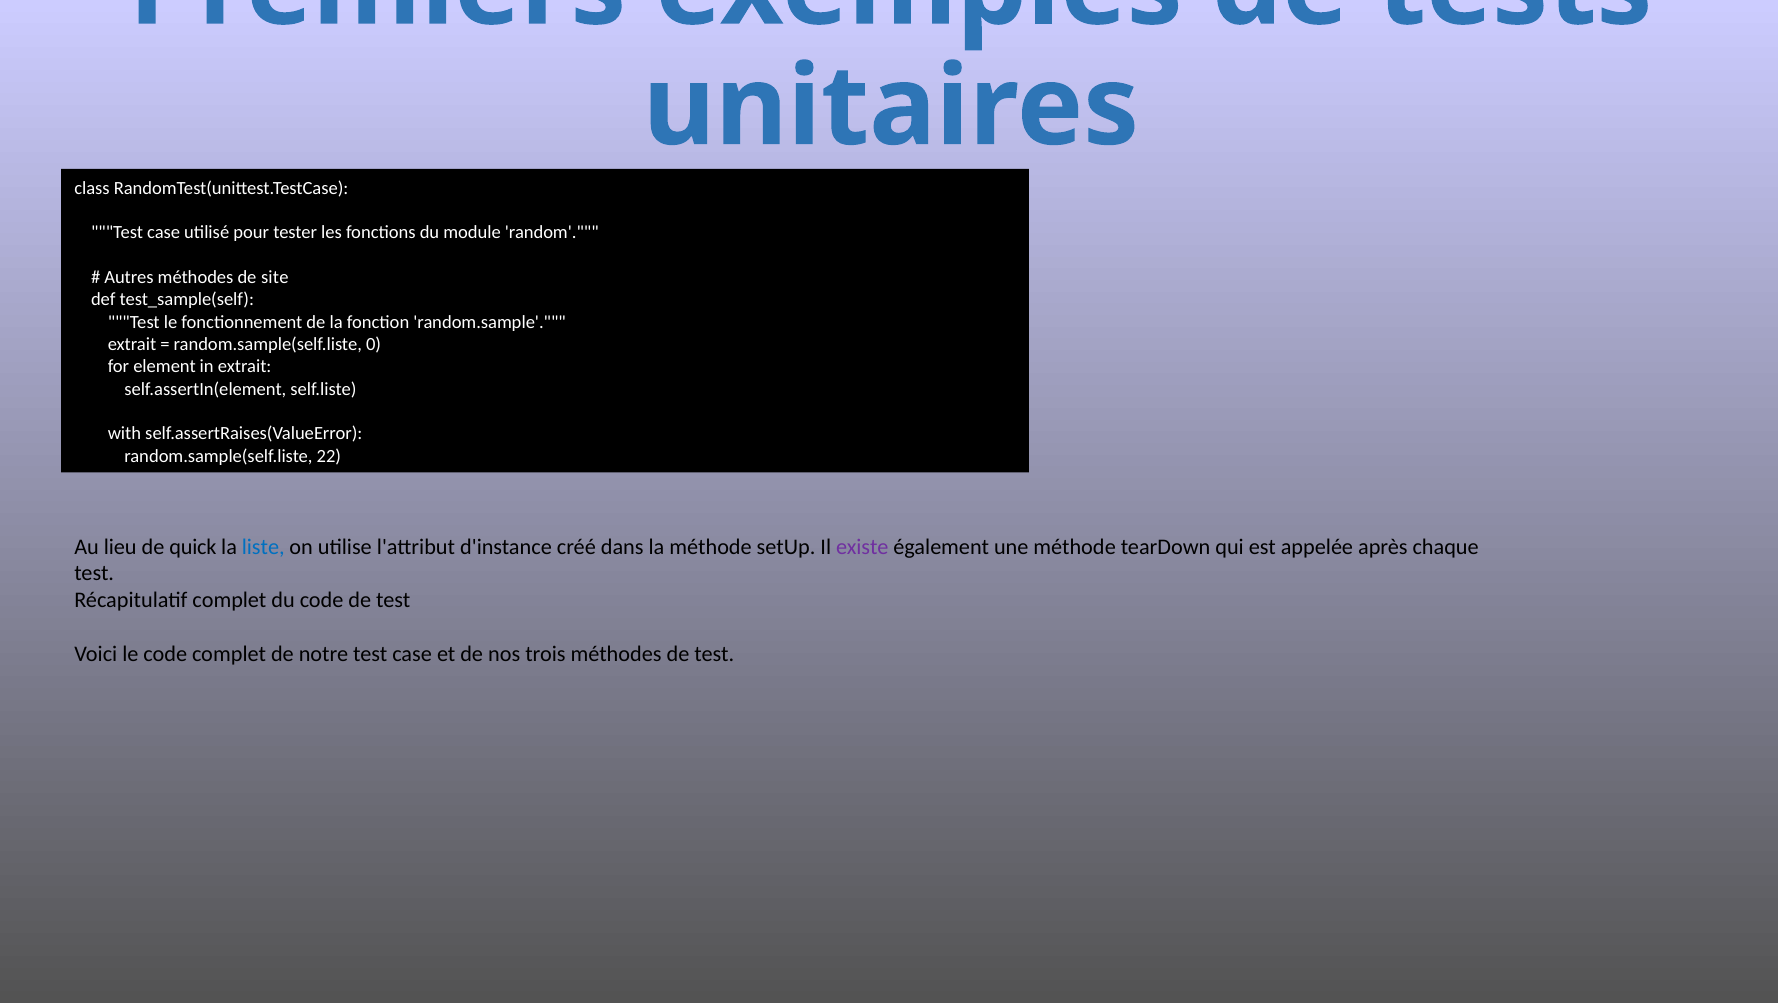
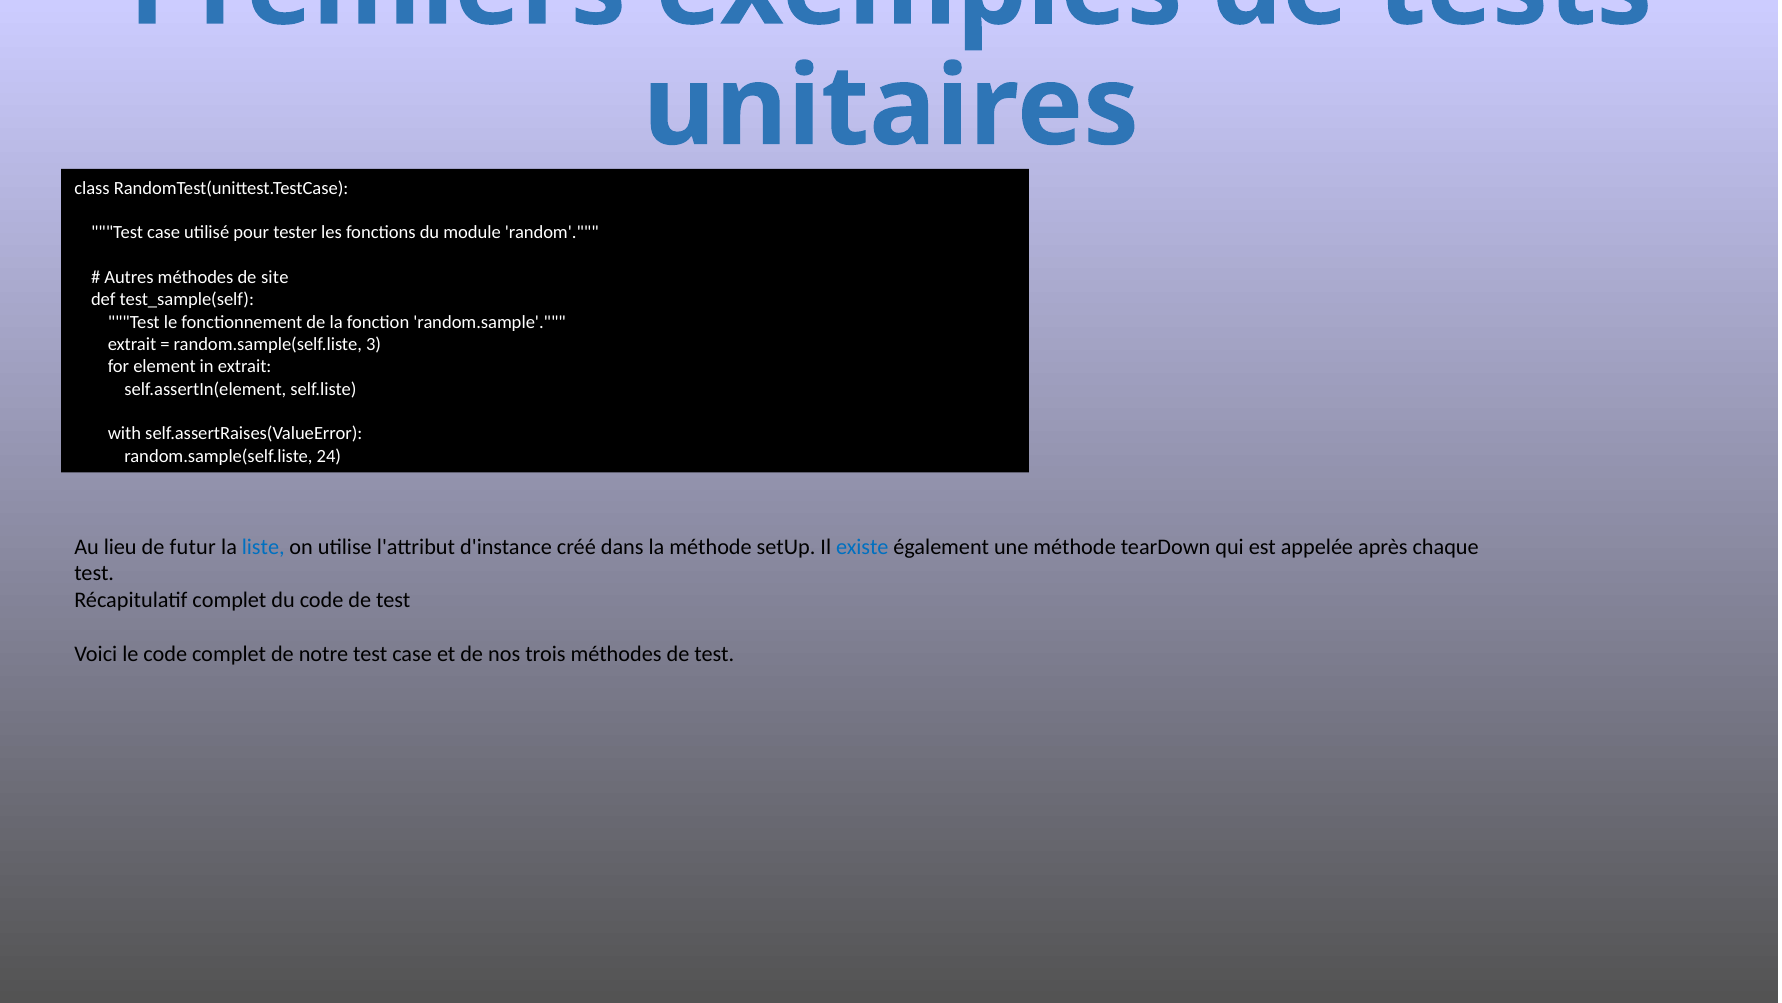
0: 0 -> 3 (374, 344)
22: 22 -> 24 (329, 456)
quick: quick -> futur (193, 546)
existe colour: purple -> blue (862, 546)
